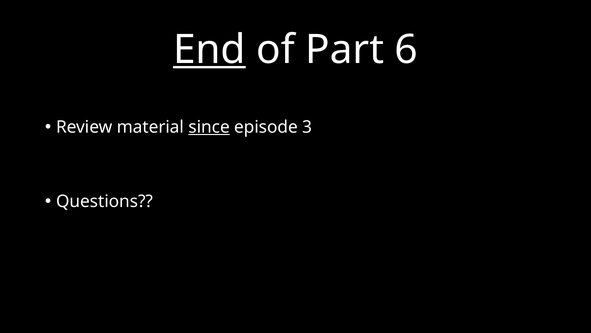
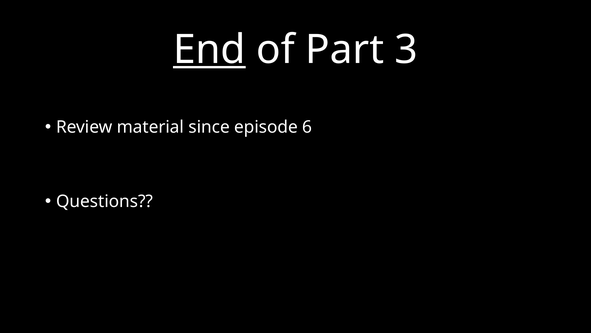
6: 6 -> 3 (406, 50)
since underline: present -> none (209, 127)
3: 3 -> 6 (307, 127)
